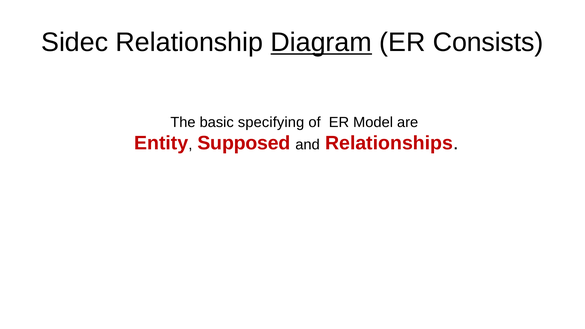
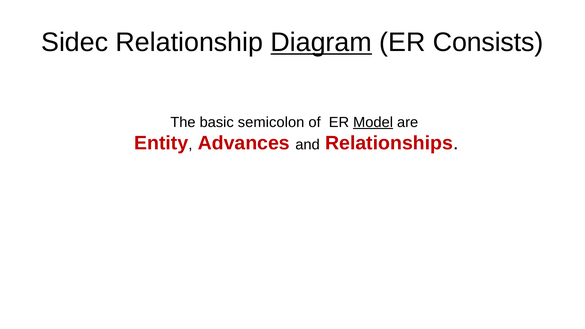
specifying: specifying -> semicolon (271, 122)
Model underline: none -> present (373, 122)
Supposed: Supposed -> Advances (244, 143)
